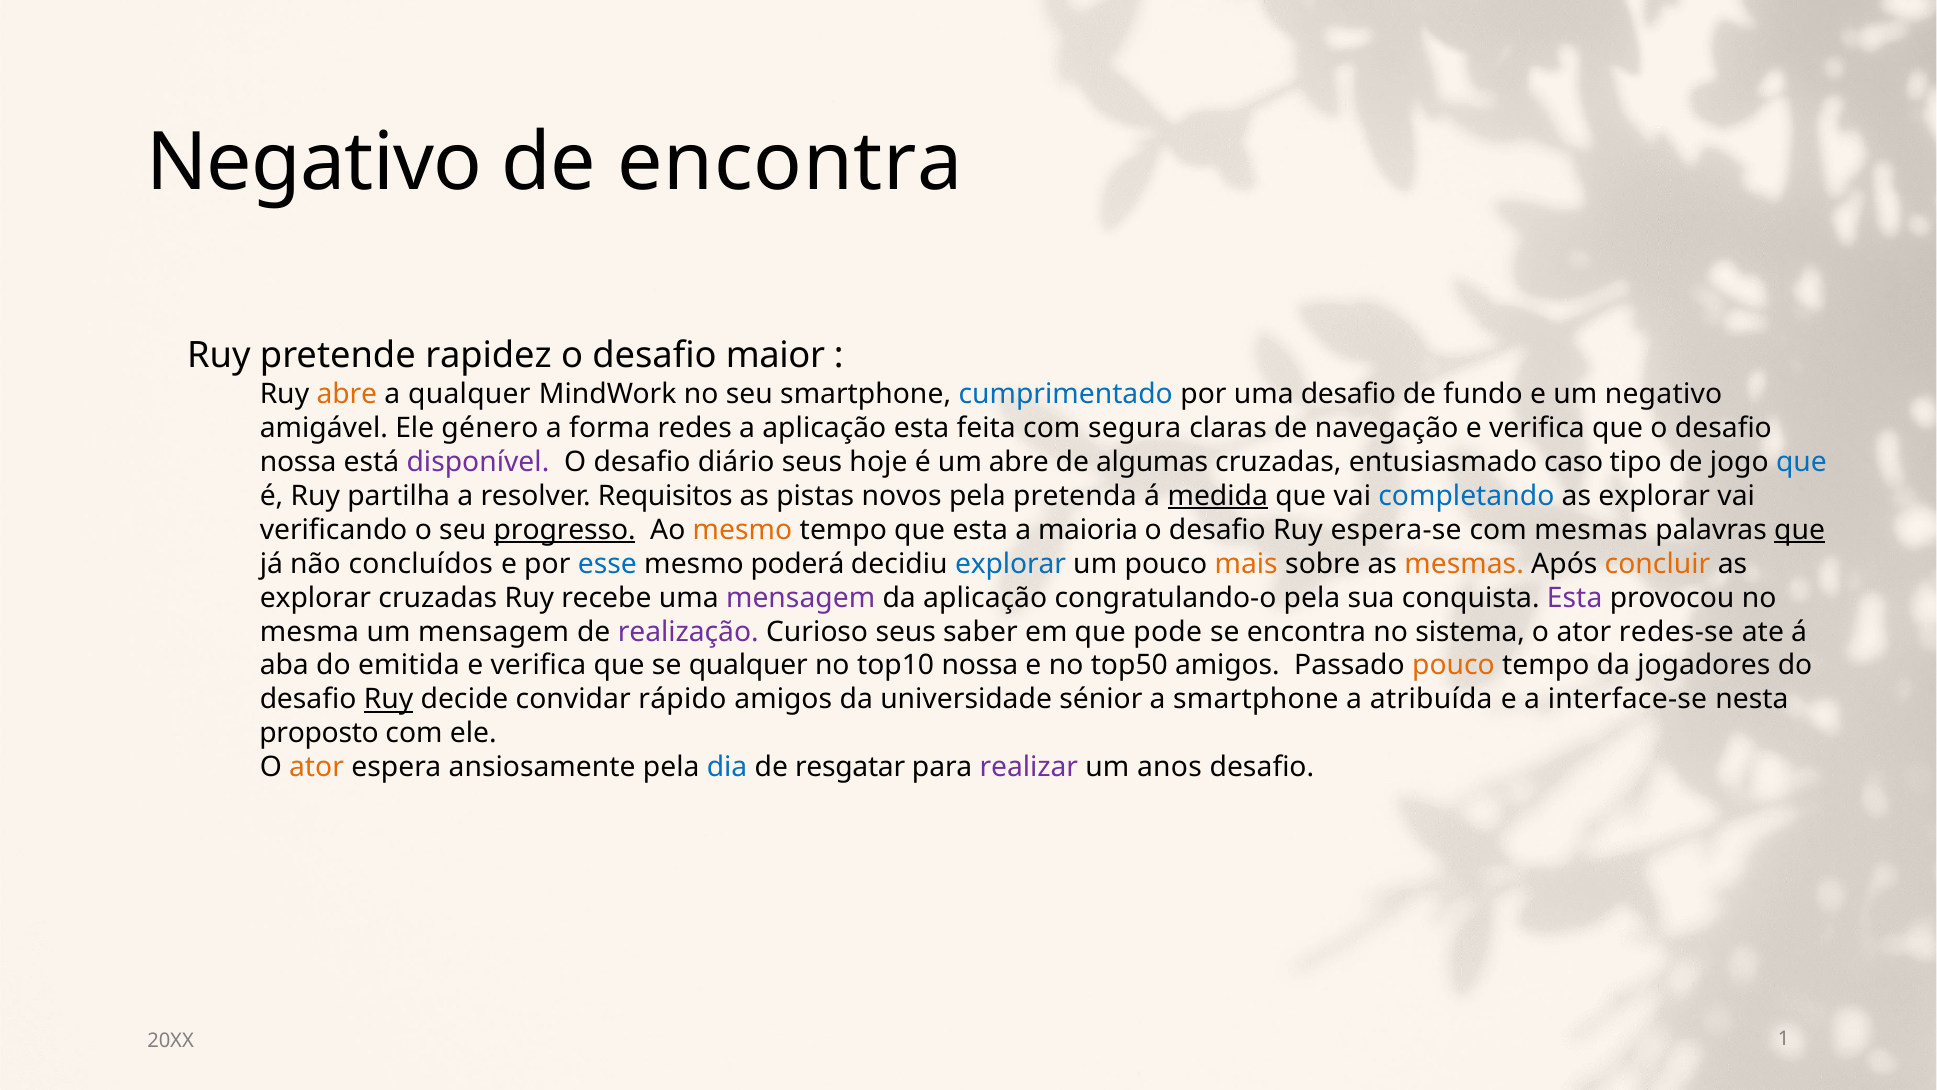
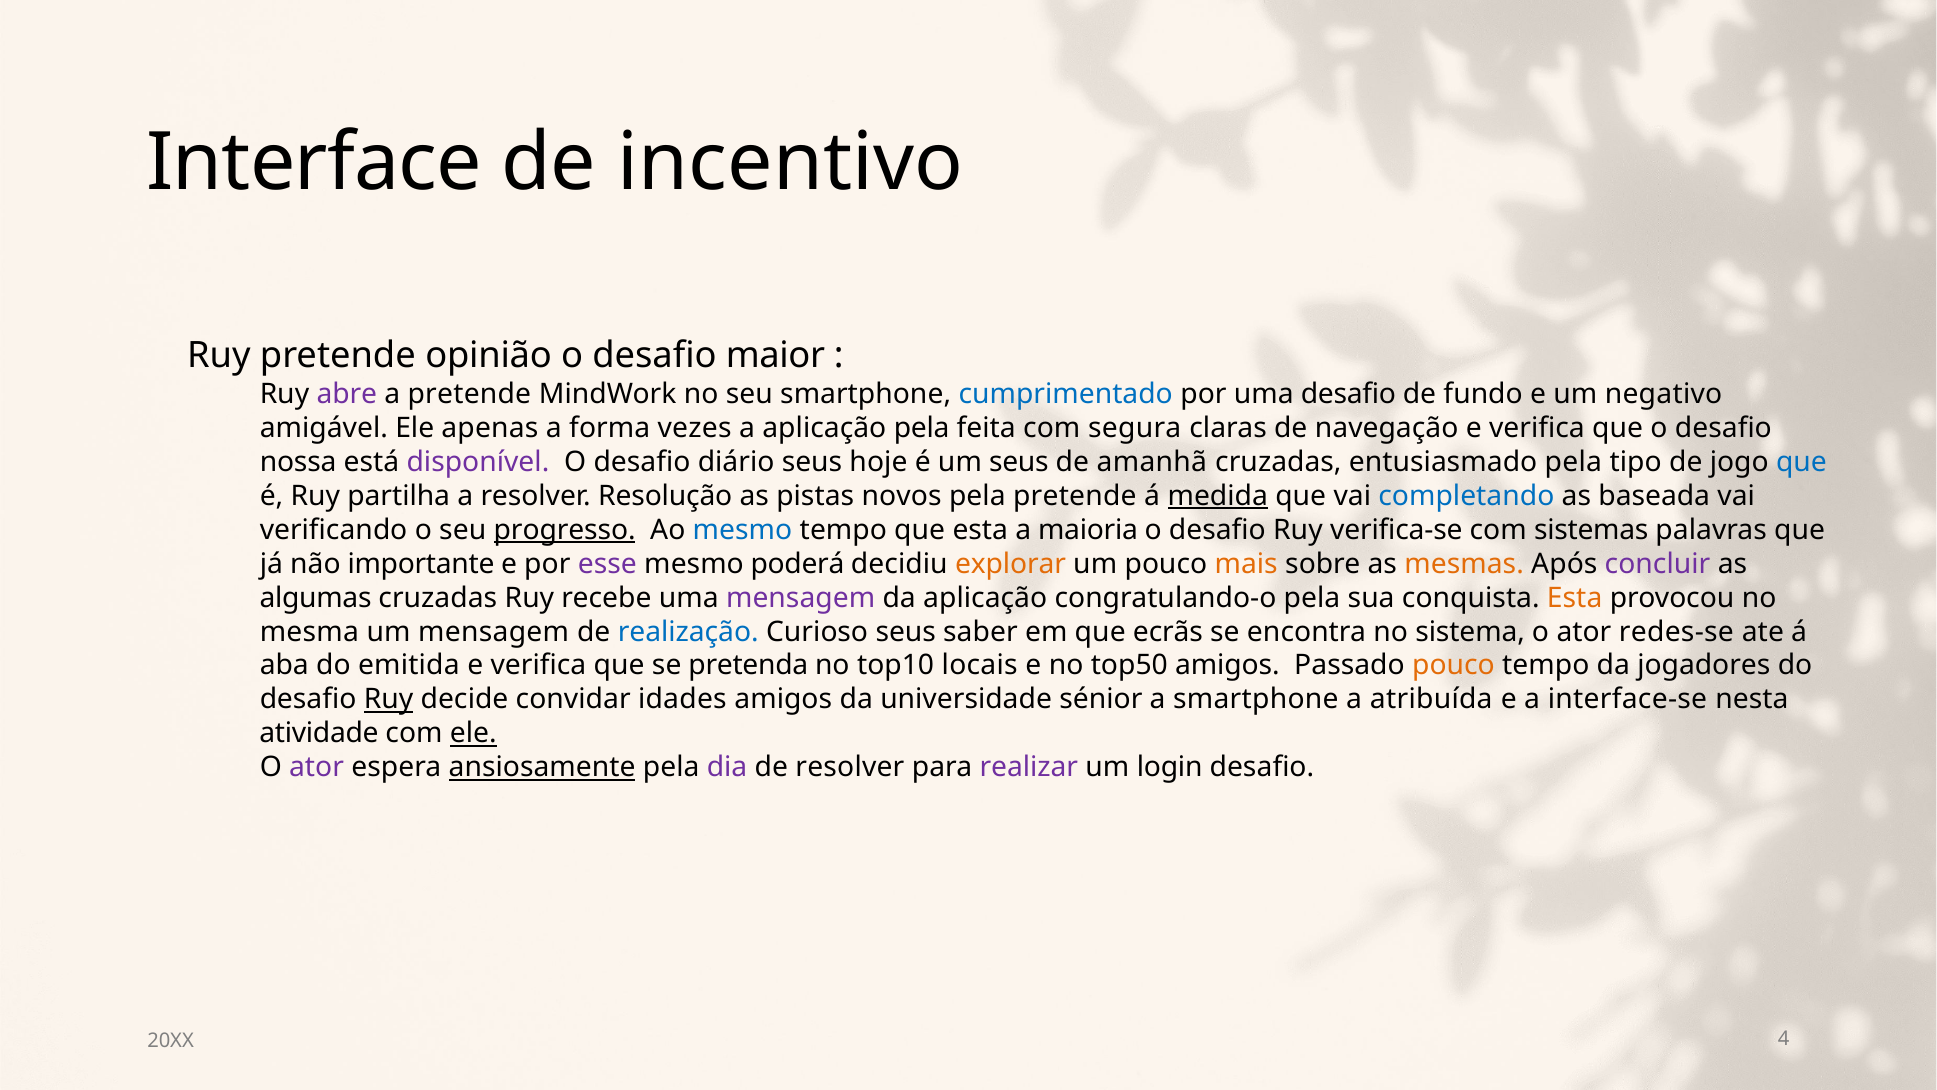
Negativo: Negativo -> Interface (314, 163)
de encontra: encontra -> incentivo (790, 163)
rapidez: rapidez -> opinião (489, 355)
abre colour: orange -> purple (347, 394)
a qualquer: qualquer -> pretende (469, 394)
género: género -> apenas (490, 428)
redes: redes -> vezes (695, 428)
aplicação esta: esta -> pela (922, 428)
um abre: abre -> seus (1019, 462)
algumas: algumas -> amanhã (1152, 462)
entusiasmado caso: caso -> pela (1573, 462)
Requisitos: Requisitos -> Resolução (665, 496)
pela pretenda: pretenda -> pretende (1075, 496)
explorar: explorar -> baseada (1654, 496)
mesmo colour: orange -> blue (743, 530)
espera-se: espera-se -> verifica-se (1396, 530)
com mesmas: mesmas -> sistemas (1591, 530)
que underline: present -> none (1800, 530)
concluídos: concluídos -> importante (421, 563)
esse colour: blue -> purple (607, 563)
explorar colour: blue -> orange (1011, 563)
concluir colour: orange -> purple (1658, 563)
explorar: explorar -> algumas (316, 597)
Esta colour: purple -> orange (1575, 597)
realização colour: purple -> blue (688, 631)
pode: pode -> ecrãs (1168, 631)
se qualquer: qualquer -> pretenda (748, 665)
top10 nossa: nossa -> locais (980, 665)
rápido: rápido -> idades (682, 699)
proposto: proposto -> atividade (319, 733)
ele underline: none -> present (473, 733)
ator colour: orange -> purple (317, 767)
ansiosamente underline: none -> present (542, 767)
dia colour: blue -> purple (727, 767)
de resgatar: resgatar -> resolver (850, 767)
anos: anos -> login (1170, 767)
1: 1 -> 4 (1784, 1039)
